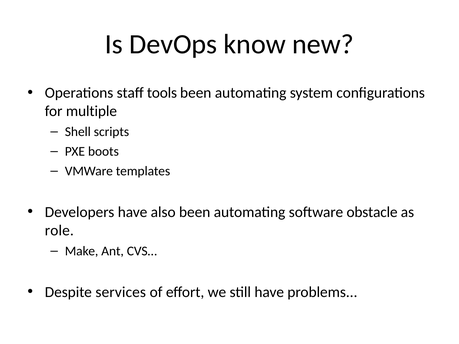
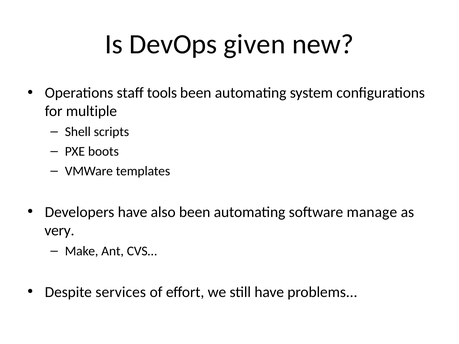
know: know -> given (255, 44)
obstacle: obstacle -> manage (372, 212)
role: role -> very (59, 231)
